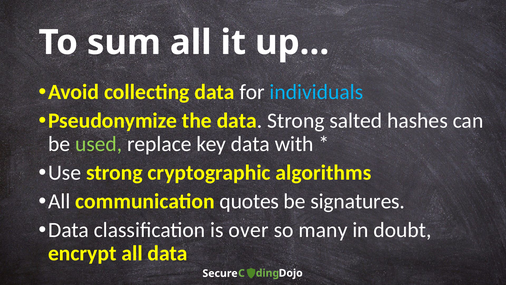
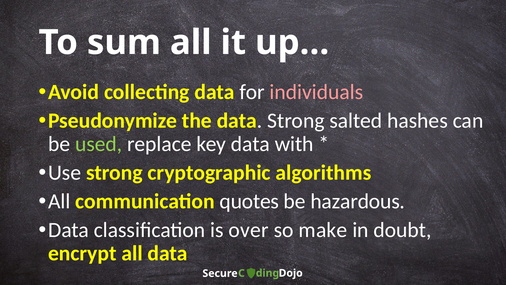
individuals colour: light blue -> pink (316, 92)
signatures: signatures -> hazardous (358, 201)
many: many -> make (323, 230)
